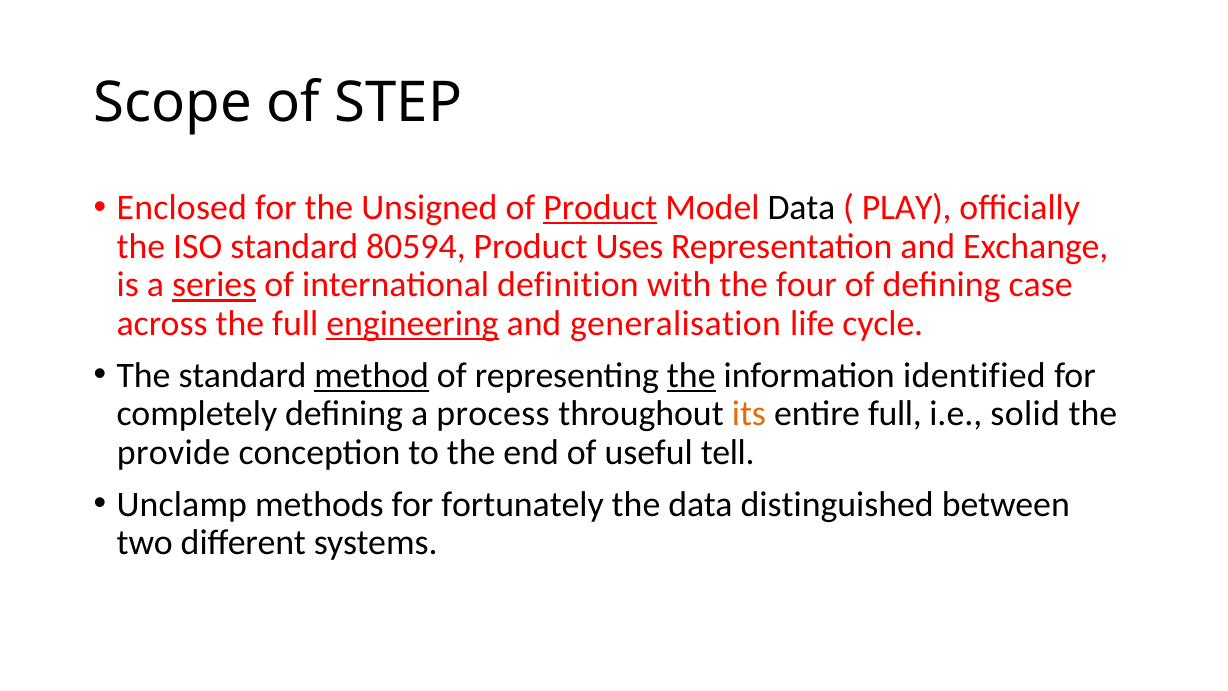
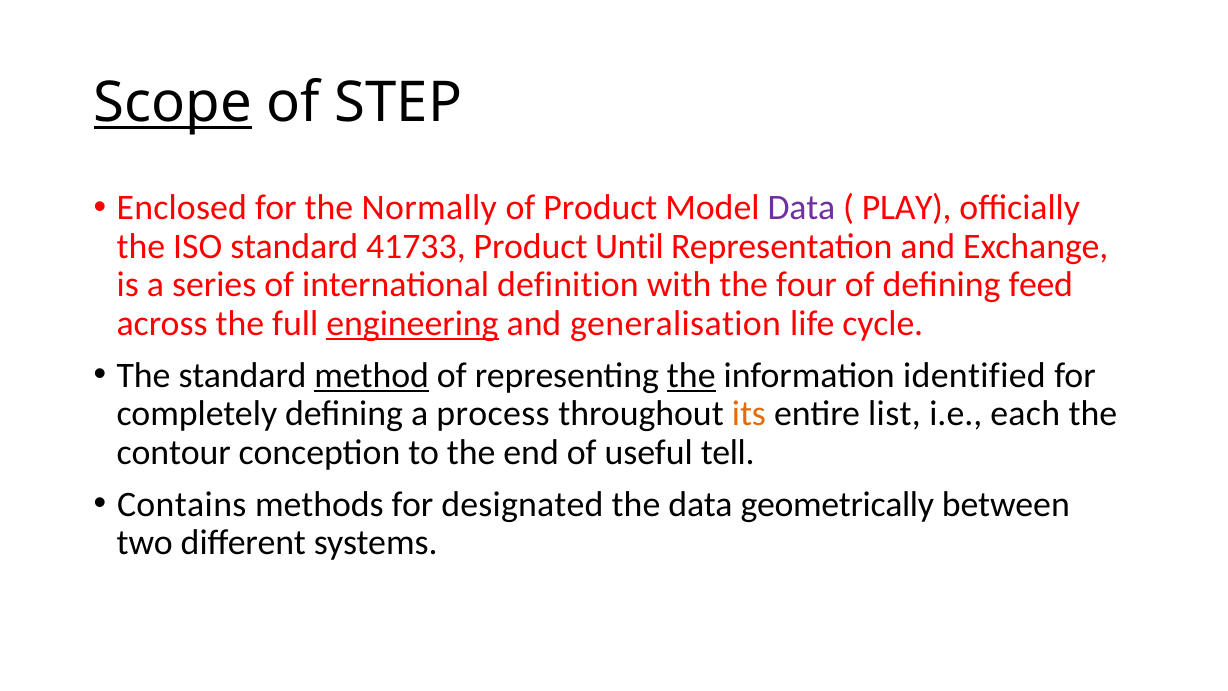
Scope underline: none -> present (173, 103)
Unsigned: Unsigned -> Normally (429, 208)
Product underline: present -> none (600, 208)
Data colour: black -> purple (801, 208)
80594: 80594 -> 41733 (416, 246)
Uses: Uses -> Until (629, 246)
series underline: present -> none (214, 285)
case: case -> feed (1041, 285)
entire full: full -> list (895, 414)
solid: solid -> each (1025, 414)
provide: provide -> contour (174, 453)
Unclamp: Unclamp -> Contains (182, 504)
fortunately: fortunately -> designated (522, 504)
distinguished: distinguished -> geometrically (837, 504)
